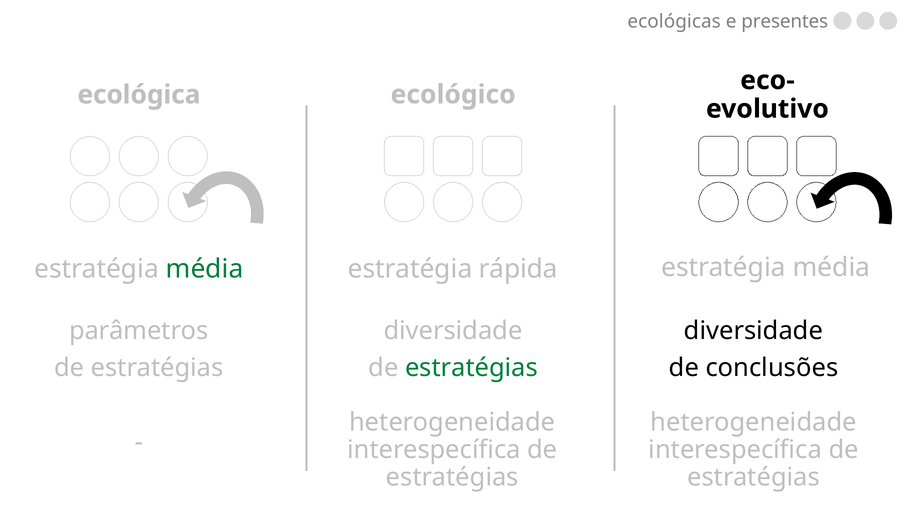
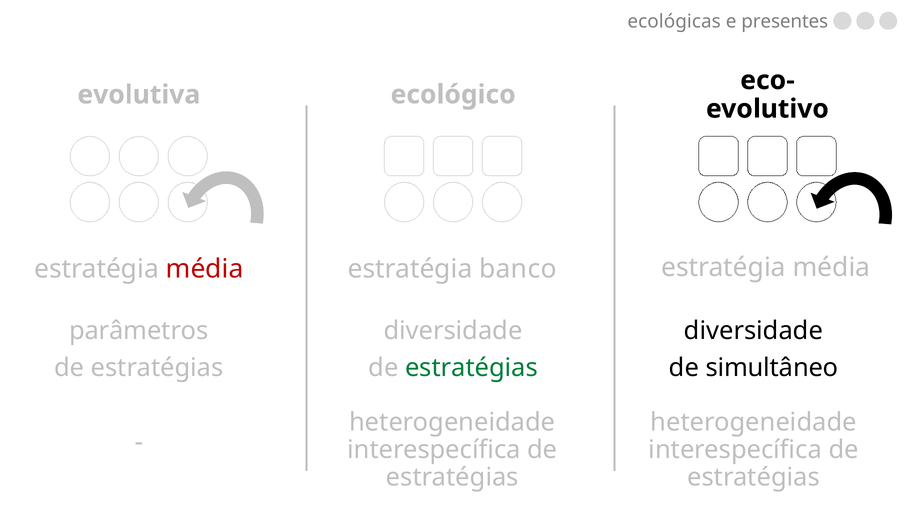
ecológica: ecológica -> evolutiva (139, 95)
média colour: green -> red (205, 269)
rápida: rápida -> banco (518, 269)
conclusões: conclusões -> simultâneo (772, 368)
